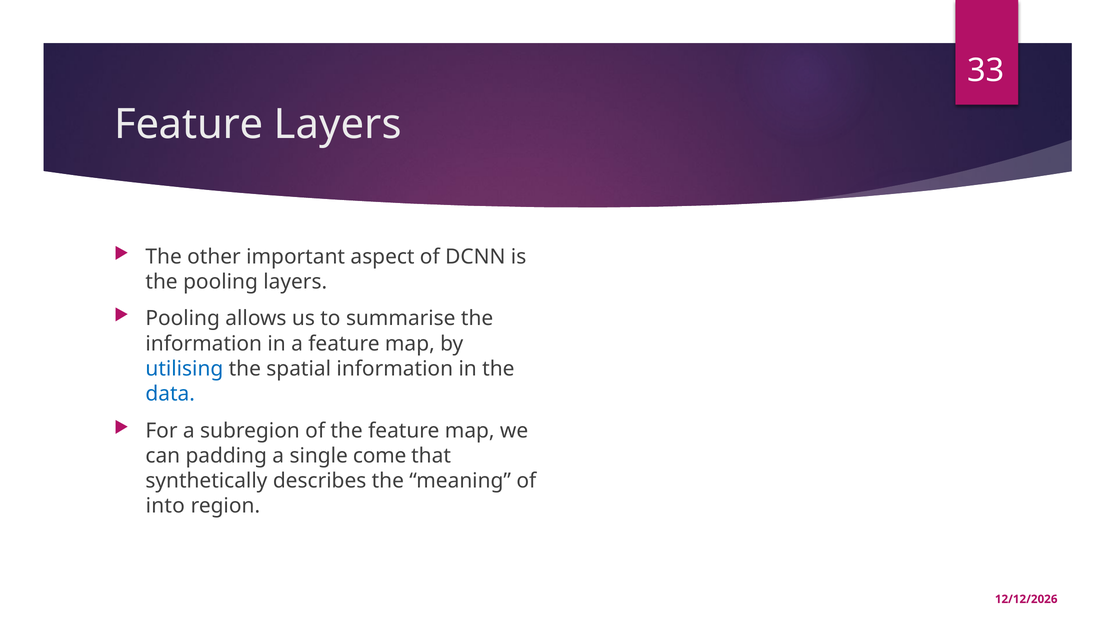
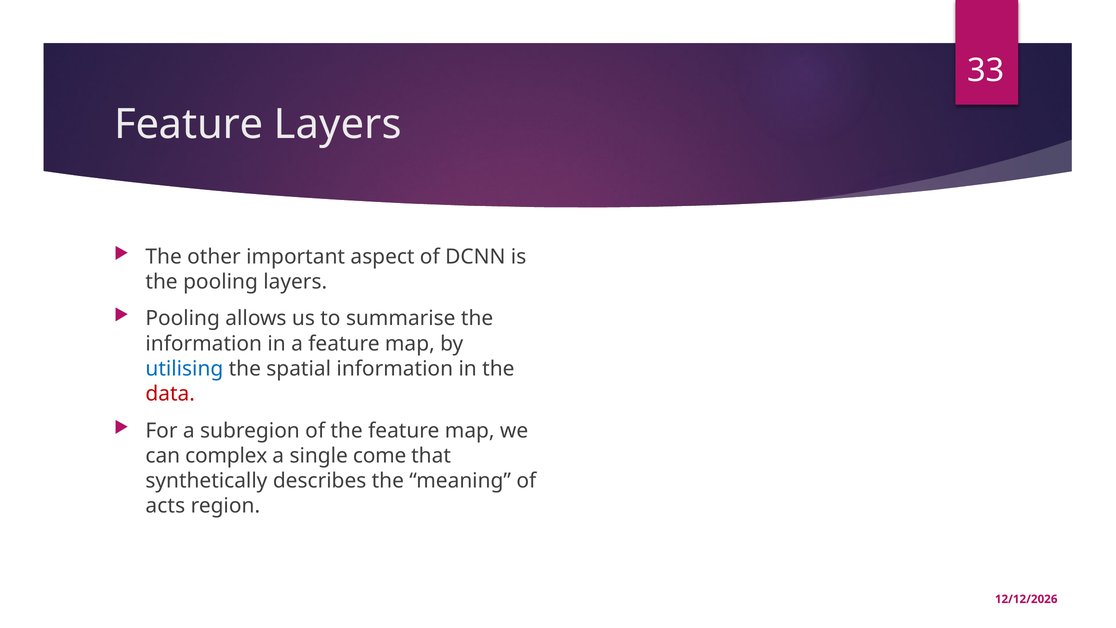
data colour: blue -> red (170, 394)
padding: padding -> complex (226, 456)
into: into -> acts (165, 506)
